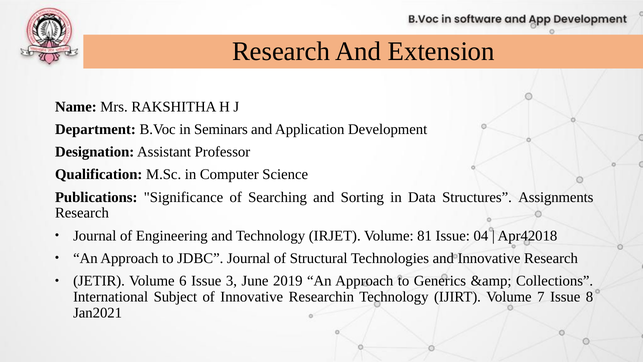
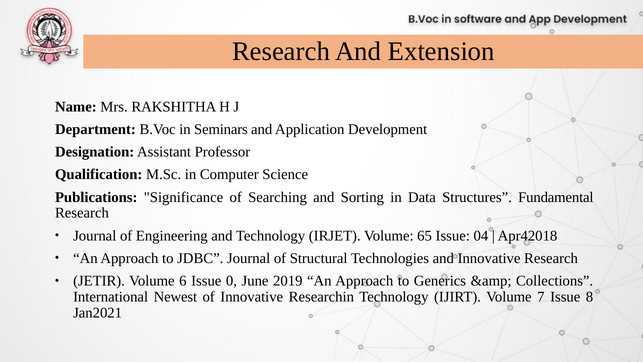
Assignments: Assignments -> Fundamental (556, 197)
81: 81 -> 65 (425, 236)
3: 3 -> 0 (232, 281)
Subject: Subject -> Newest (175, 297)
